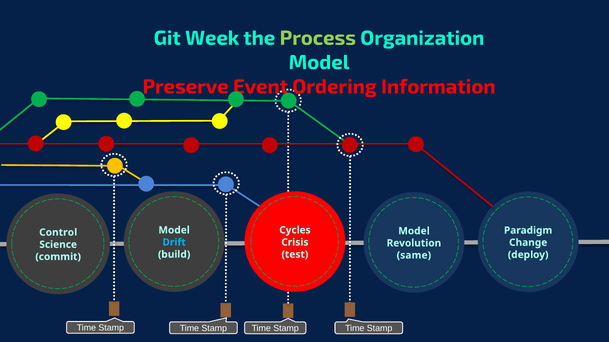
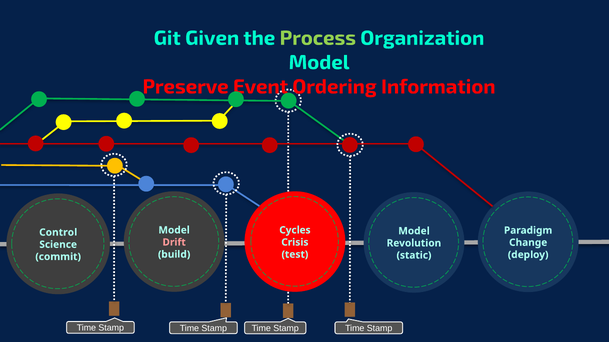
Week: Week -> Given (212, 38)
Drift colour: light blue -> pink (174, 243)
same: same -> static (414, 256)
